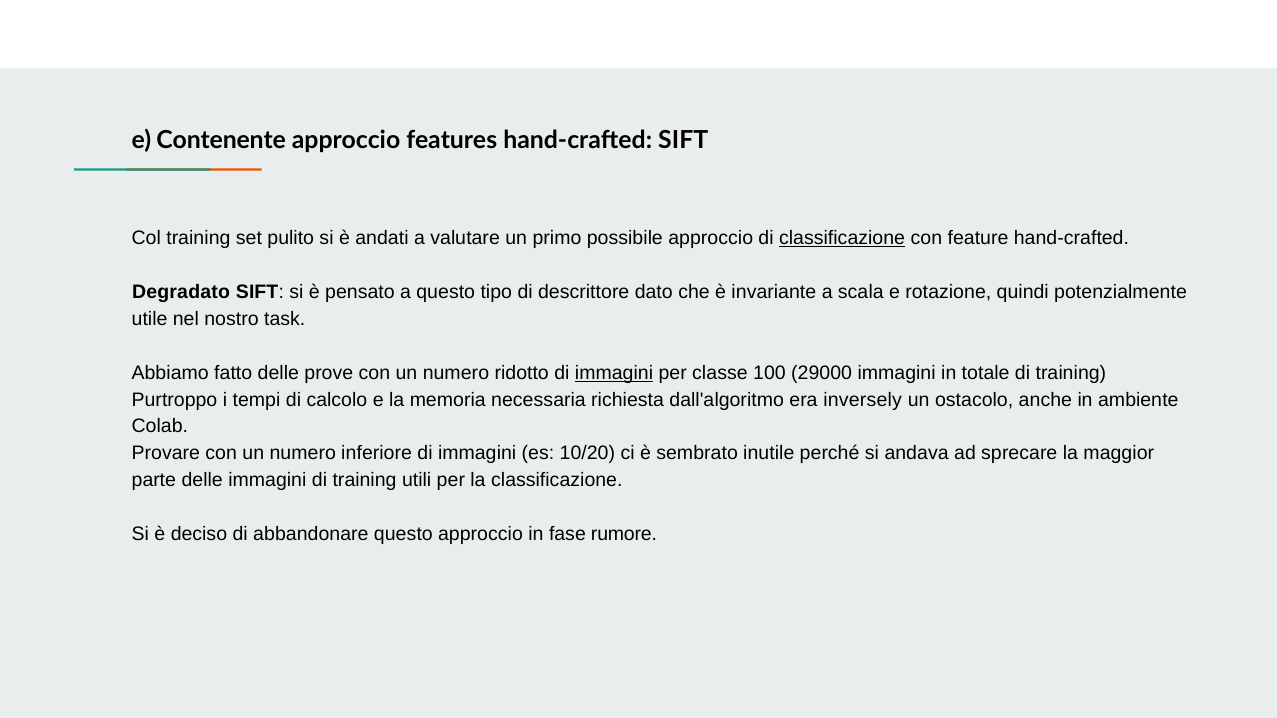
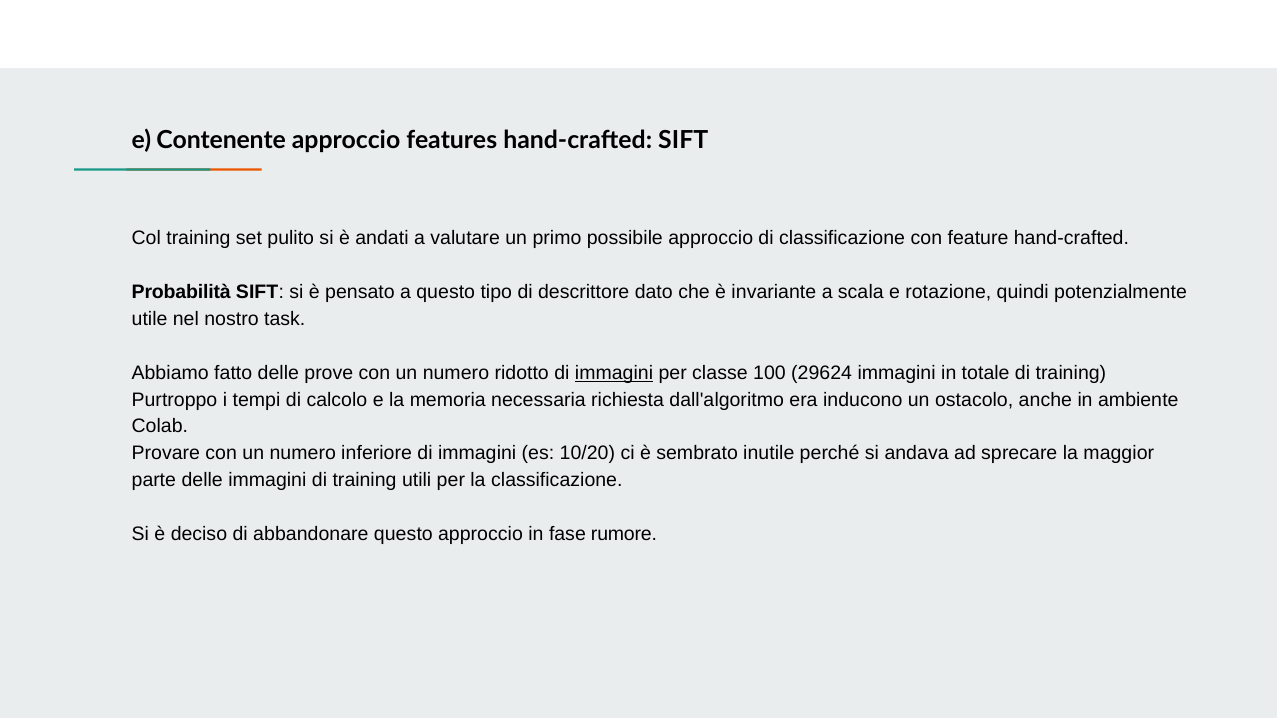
classificazione underline: present -> none (842, 238)
Degradato: Degradato -> Probabilità (181, 292)
29000: 29000 -> 29624 (822, 373)
inversely: inversely -> inducono (863, 400)
